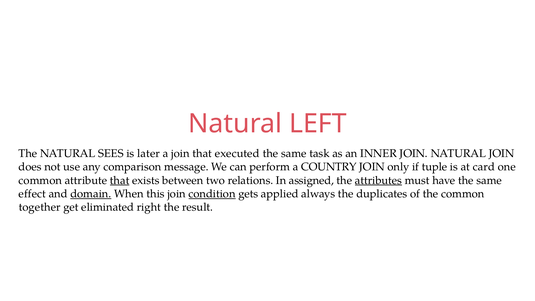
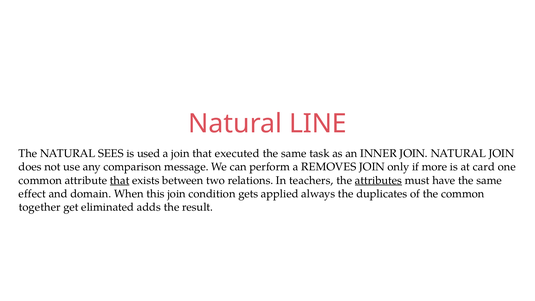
LEFT: LEFT -> LINE (318, 124)
later: later -> used (149, 154)
COUNTRY: COUNTRY -> REMOVES (329, 167)
tuple: tuple -> more (435, 167)
assigned: assigned -> teachers (311, 180)
domain underline: present -> none (91, 194)
condition underline: present -> none (212, 194)
right: right -> adds (149, 207)
